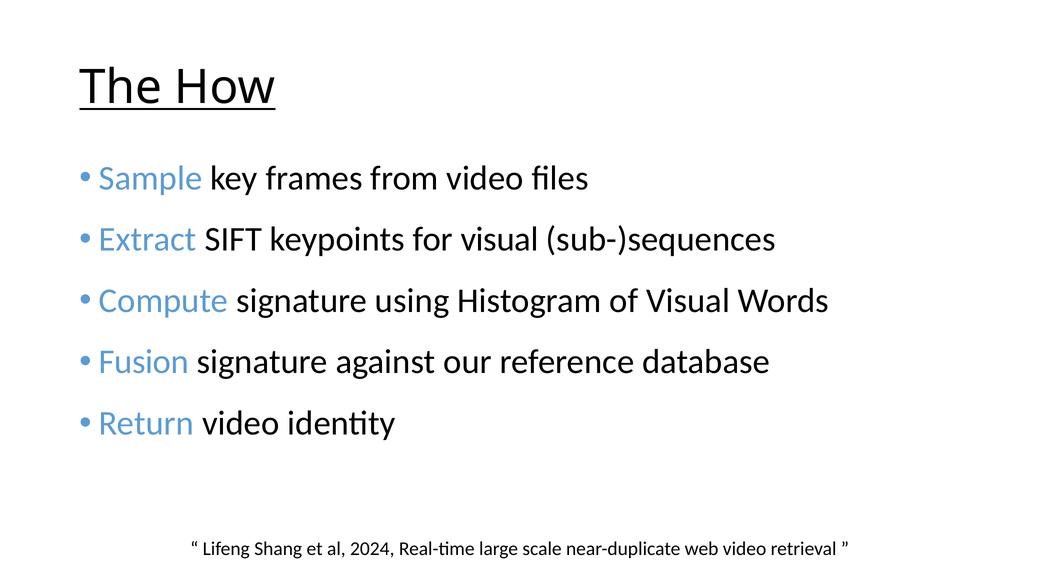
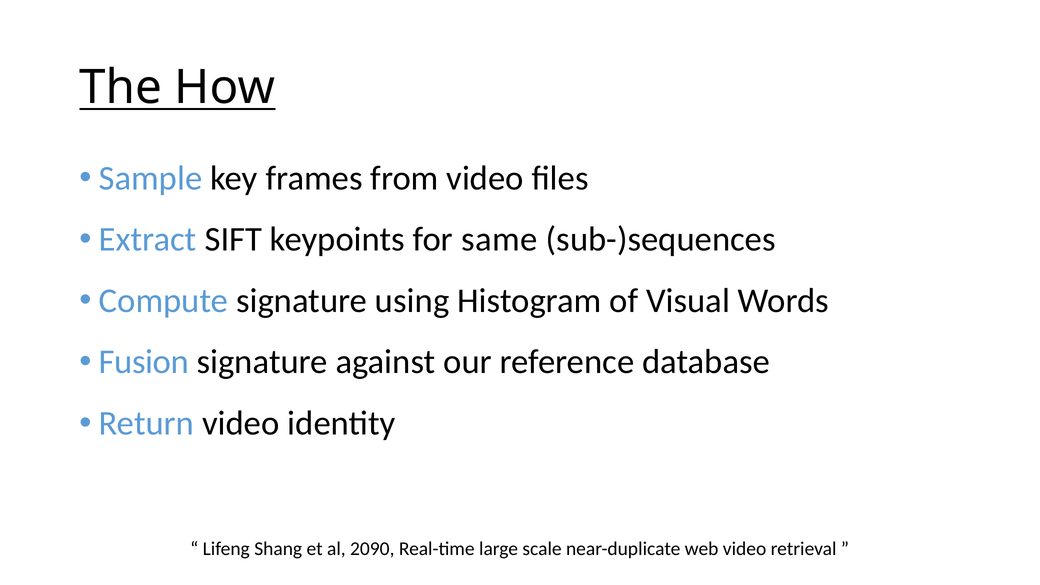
for visual: visual -> same (499, 239)
2024: 2024 -> 2090 (372, 549)
